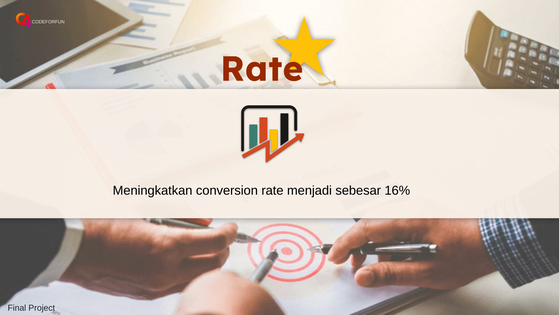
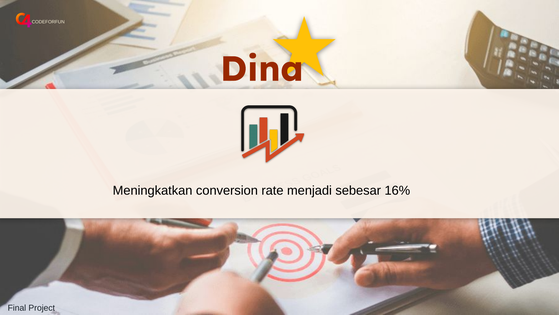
Rate: Rate -> Dina (262, 69)
